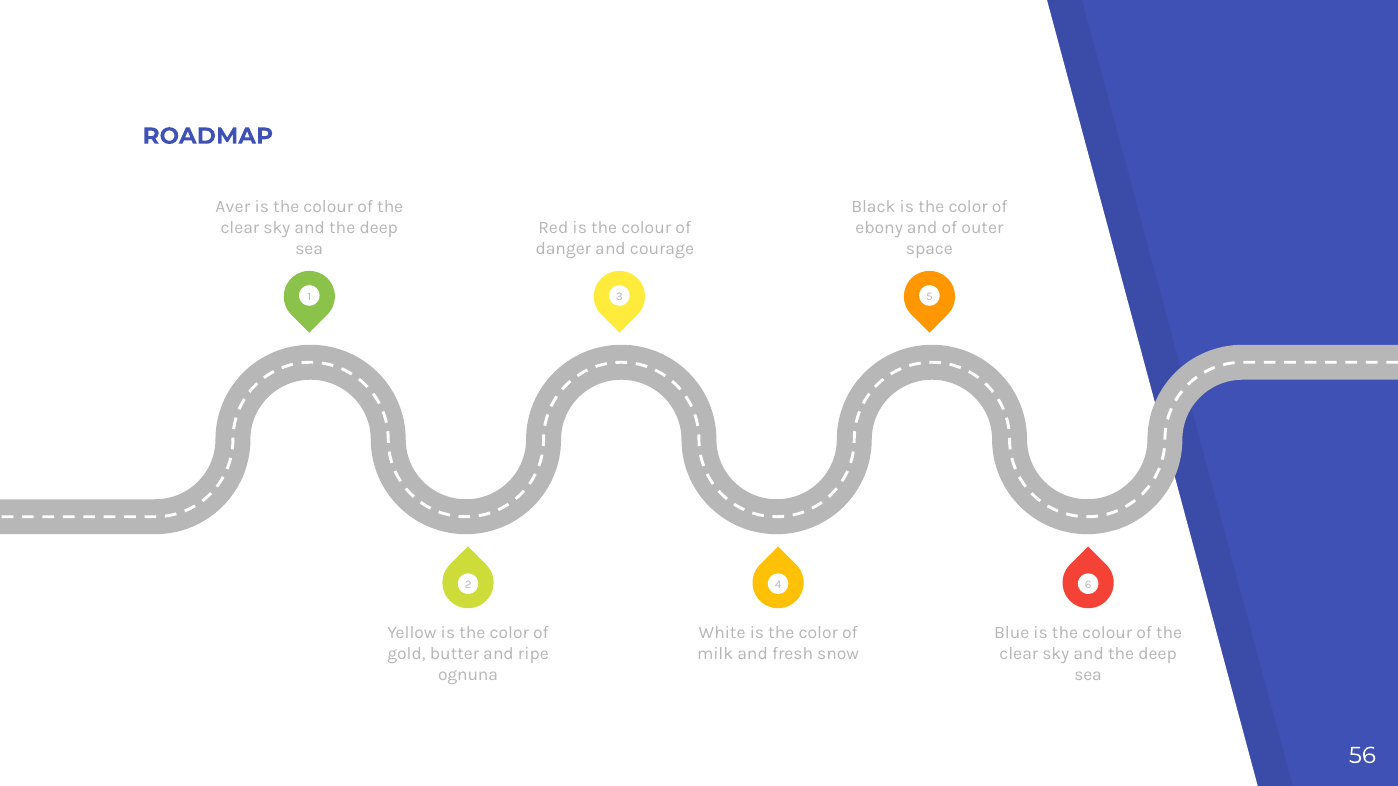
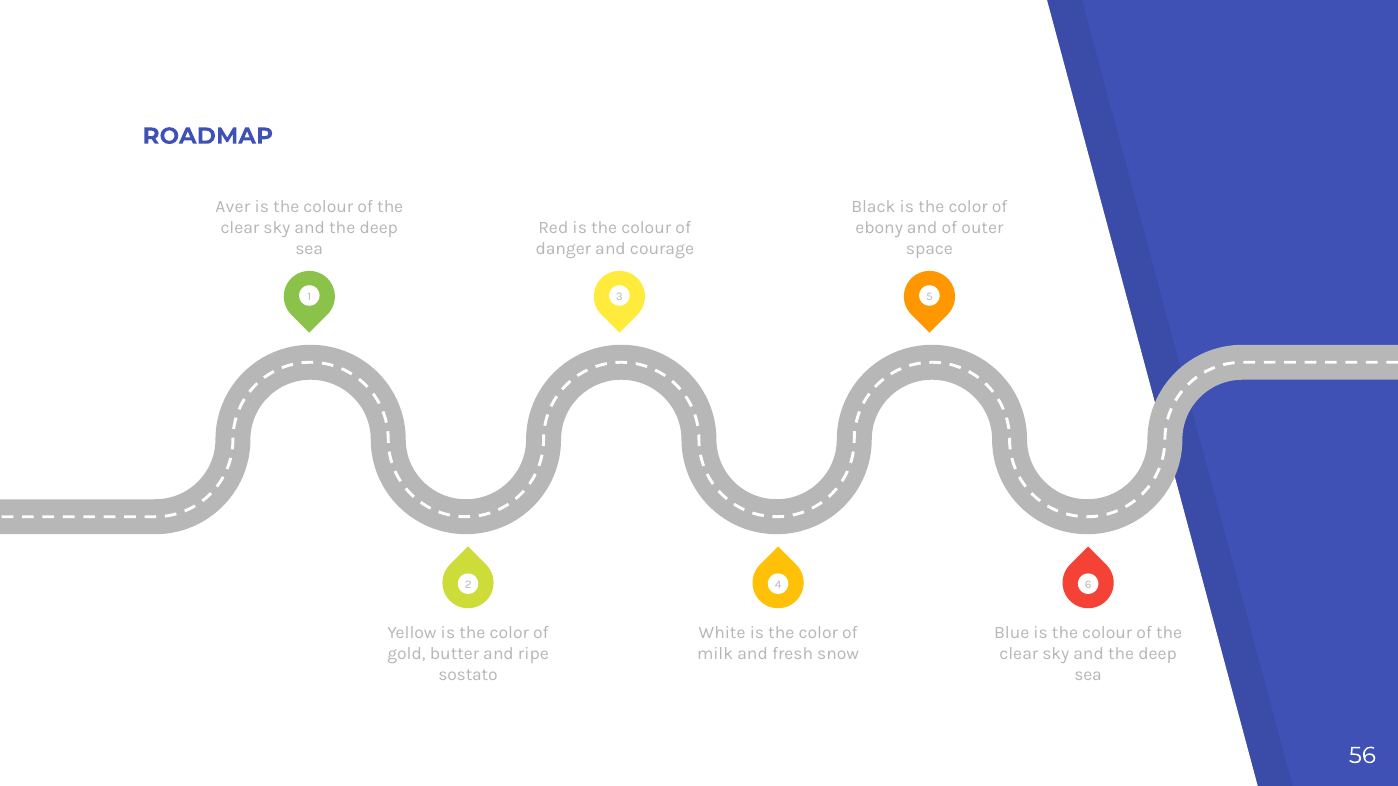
ognuna: ognuna -> sostato (468, 675)
